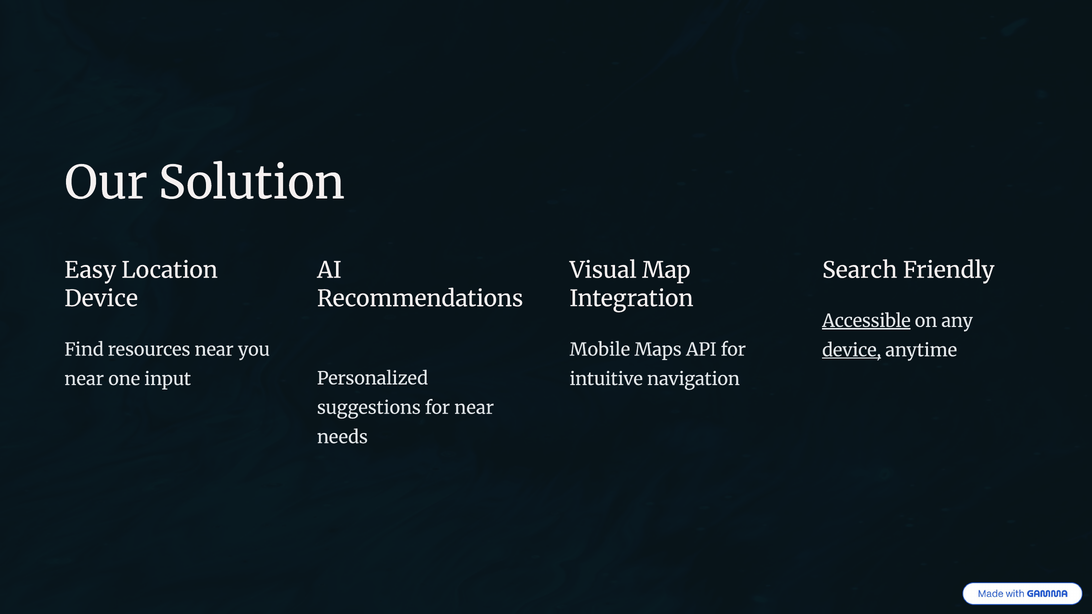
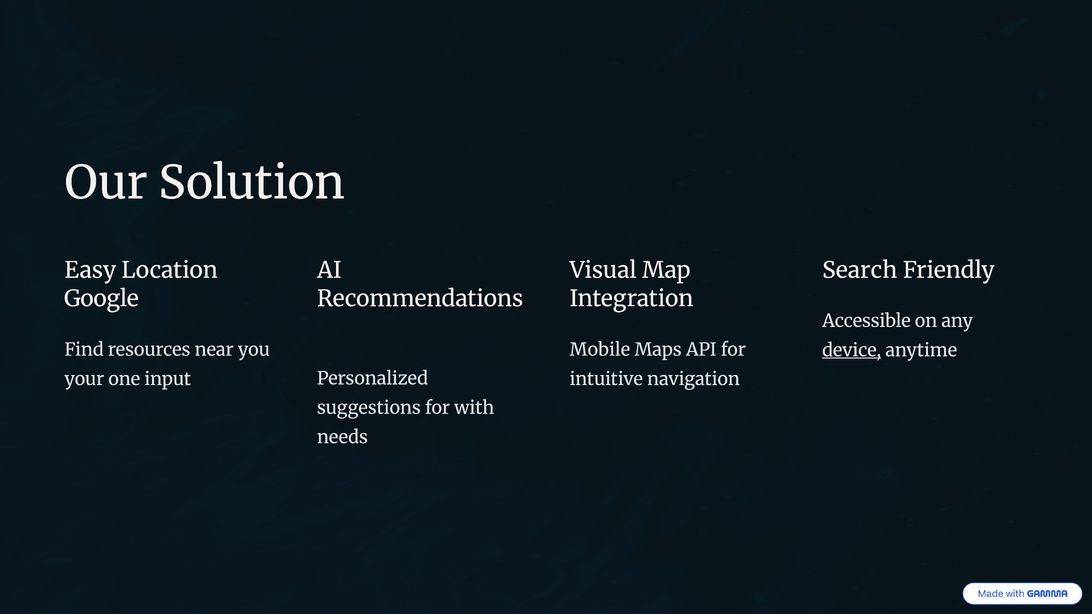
Device: Device -> Google (101, 299)
Accessible underline: present -> none (866, 321)
near: near -> your (84, 379)
for near: near -> with (474, 408)
